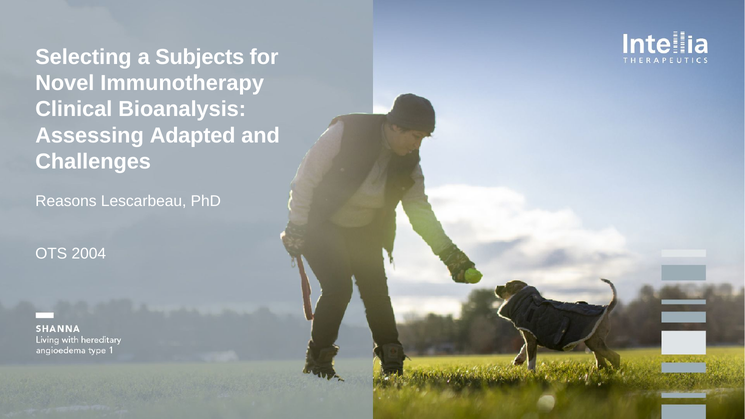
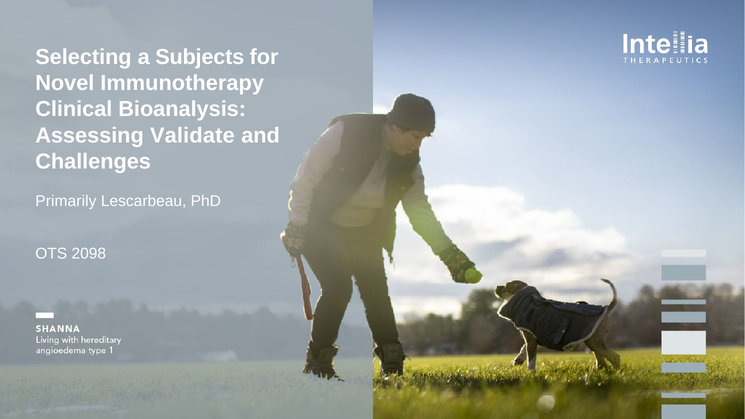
Adapted: Adapted -> Validate (192, 135)
Reasons: Reasons -> Primarily (66, 201)
2004: 2004 -> 2098 (89, 254)
